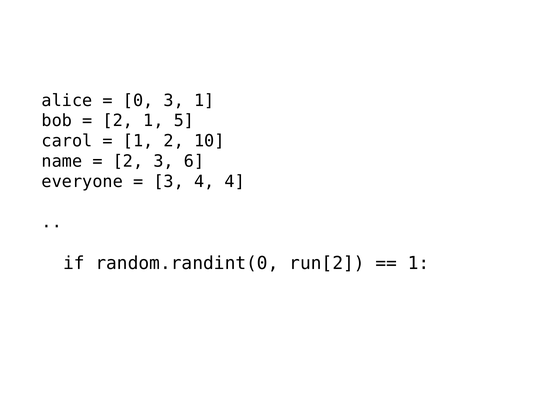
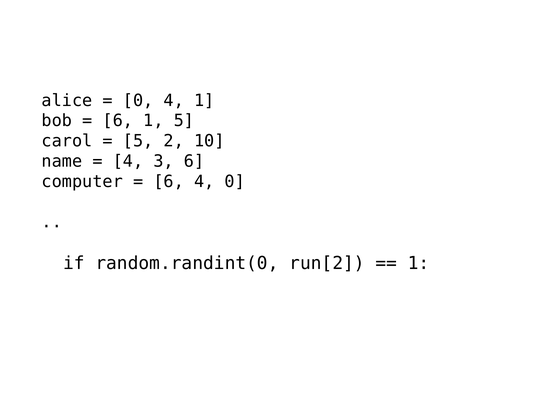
0 3: 3 -> 4 (174, 100)
2: 2 -> 6 (118, 121)
1: 1 -> 5 (138, 141)
2: 2 -> 4 (128, 161)
everyone: everyone -> computer (82, 182)
3: 3 -> 6 (169, 182)
4 4: 4 -> 0 (235, 182)
